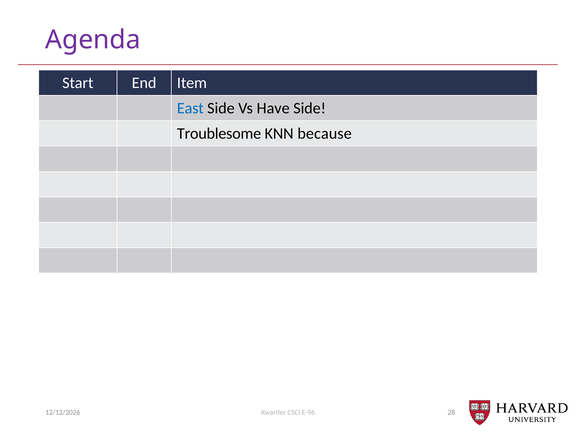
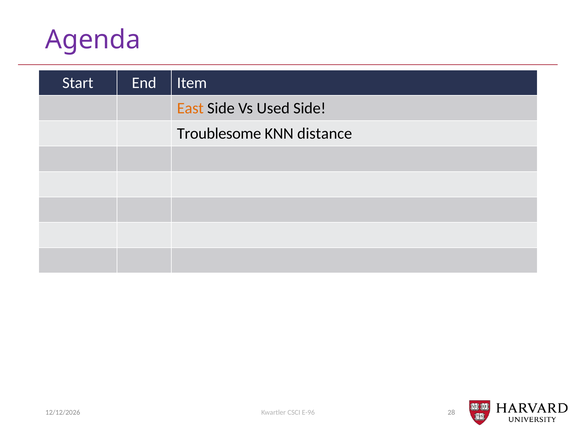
East colour: blue -> orange (190, 108)
Have: Have -> Used (273, 108)
because: because -> distance (325, 134)
